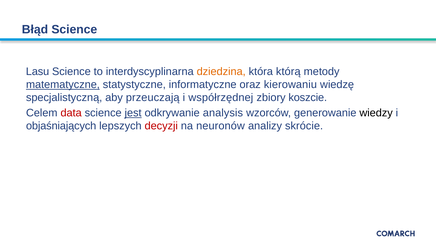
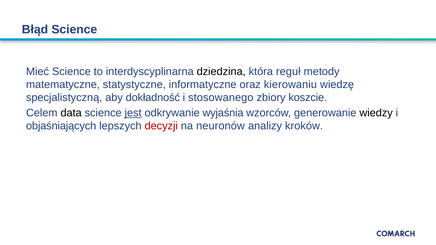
Lasu: Lasu -> Mieć (37, 72)
dziedzina colour: orange -> black (221, 72)
którą: którą -> reguł (288, 72)
matematyczne underline: present -> none (63, 85)
przeuczają: przeuczają -> dokładność (153, 98)
współrzędnej: współrzędnej -> stosowanego (221, 98)
data colour: red -> black (71, 113)
analysis: analysis -> wyjaśnia (223, 113)
skrócie: skrócie -> kroków (304, 126)
